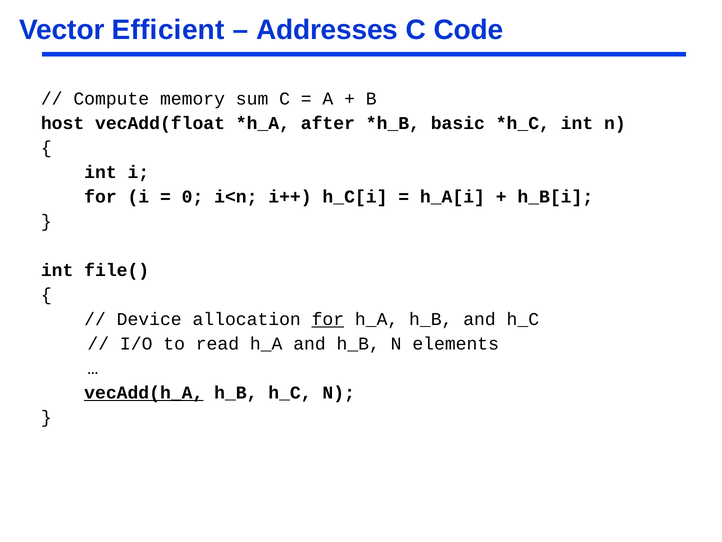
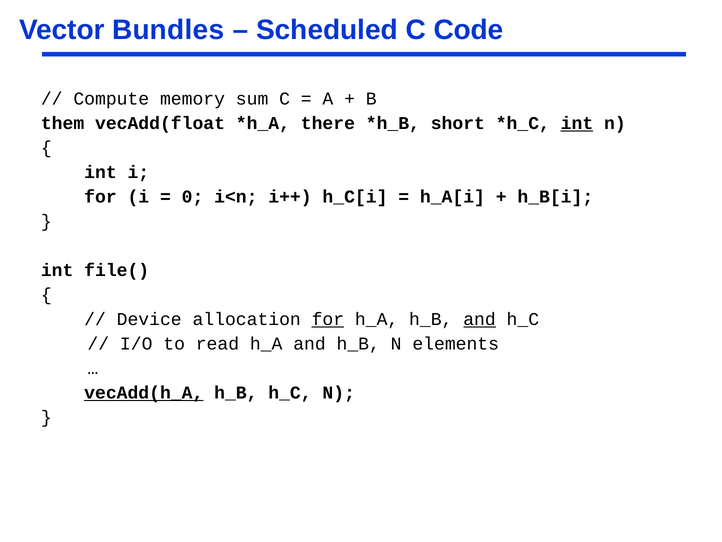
Efficient: Efficient -> Bundles (168, 30)
Addresses: Addresses -> Scheduled (327, 30)
host: host -> them (63, 123)
after: after -> there (328, 123)
basic: basic -> short (458, 123)
int underline: none -> present (577, 123)
and underline: none -> present (480, 319)
